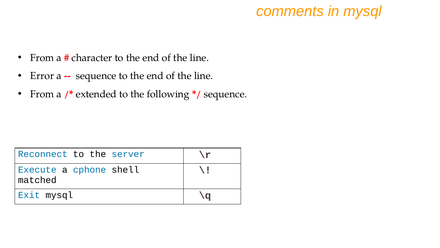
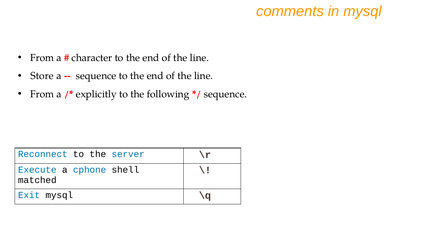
Error: Error -> Store (42, 76)
extended: extended -> explicitly (96, 94)
